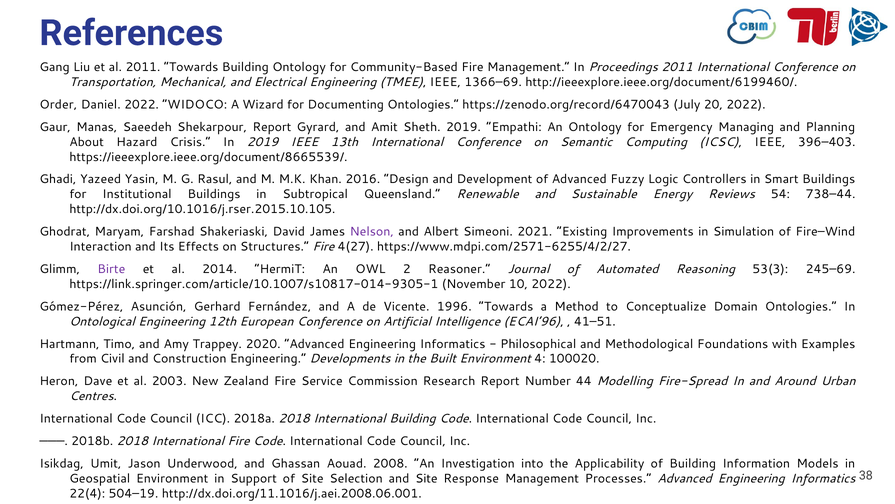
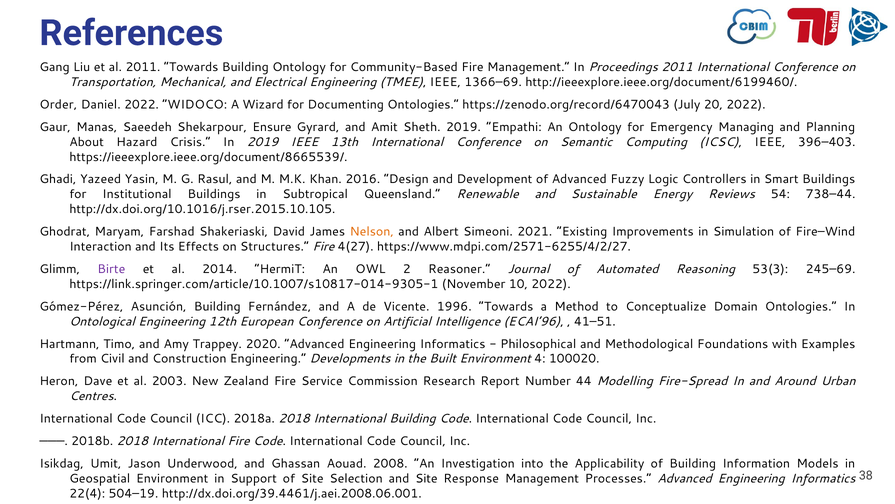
Shekarpour Report: Report -> Ensure (272, 127)
Nelson colour: purple -> orange (372, 231)
Asunción Gerhard: Gerhard -> Building (217, 306)
http://dx.doi.org/11.1016/j.aei.2008.06.001: http://dx.doi.org/11.1016/j.aei.2008.06.001 -> http://dx.doi.org/39.4461/j.aei.2008.06.001 (292, 493)
